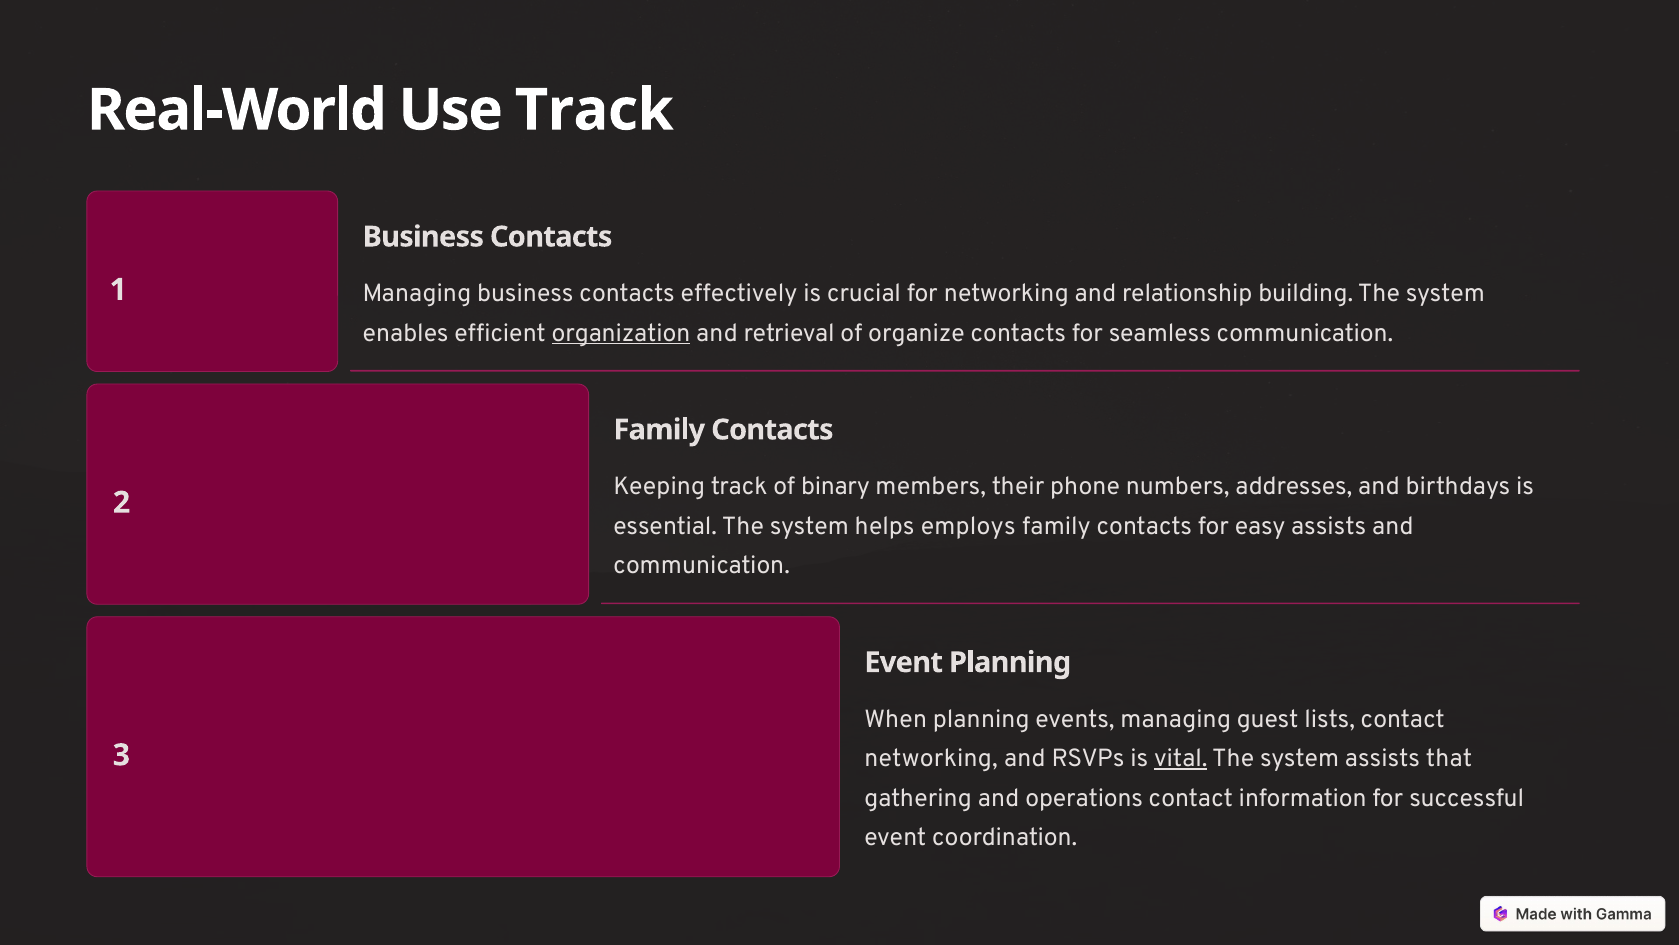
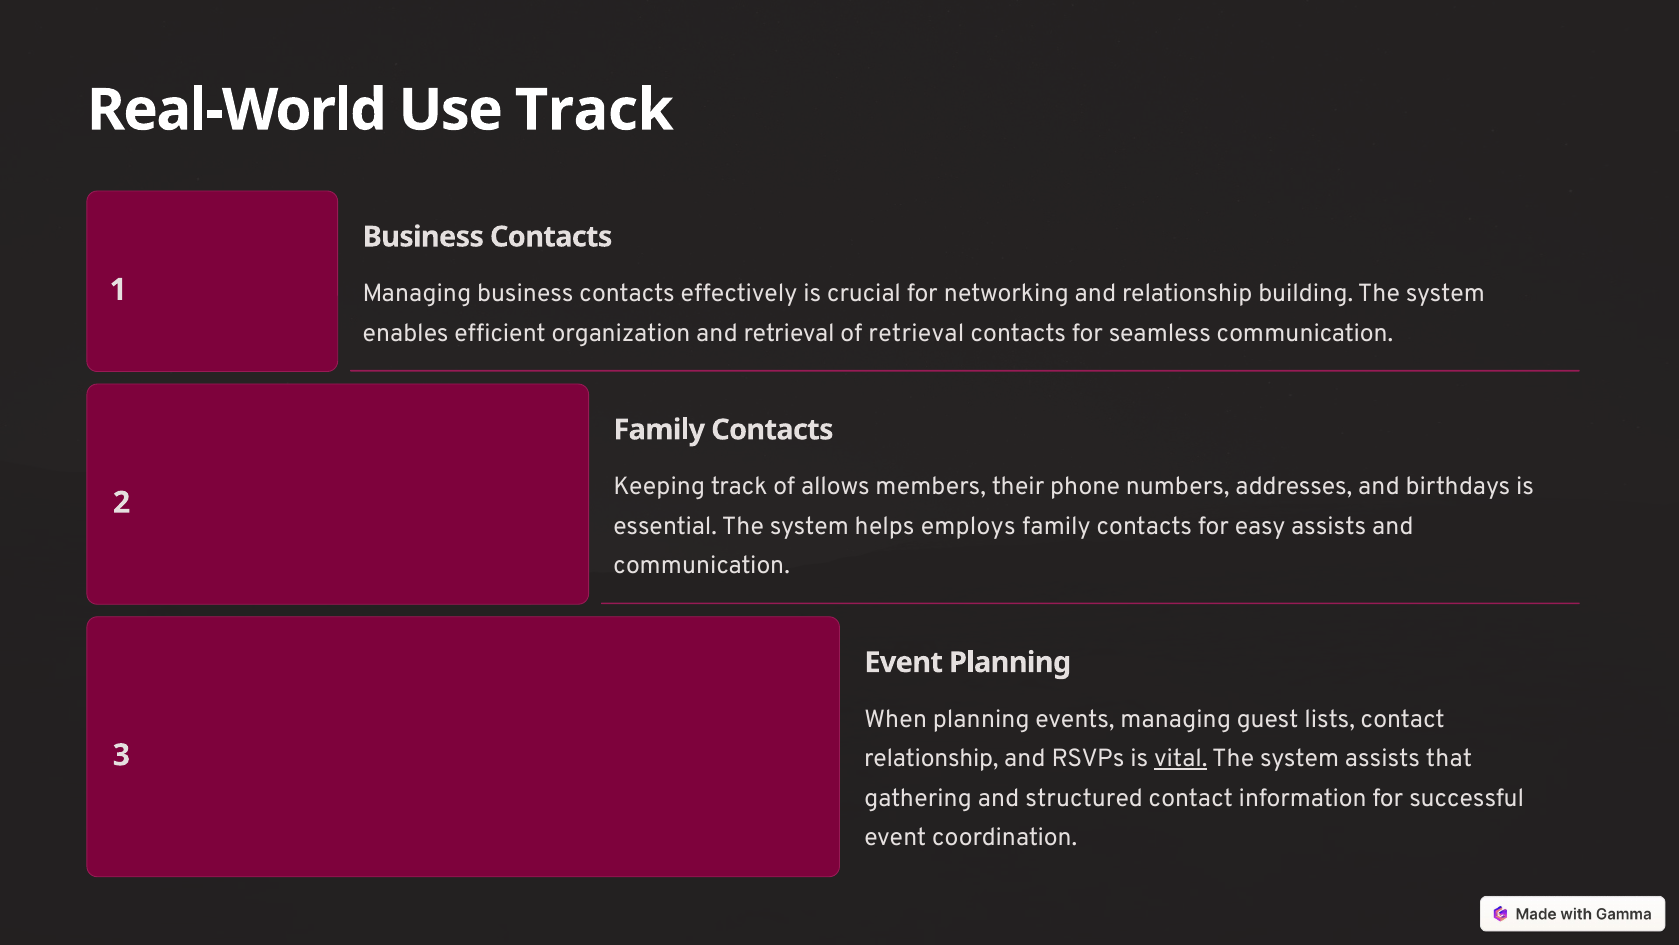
organization underline: present -> none (621, 333)
of organize: organize -> retrieval (916, 333)
binary: binary -> allows (835, 486)
networking: networking -> relationship (931, 758)
operations: operations -> structured (1084, 797)
